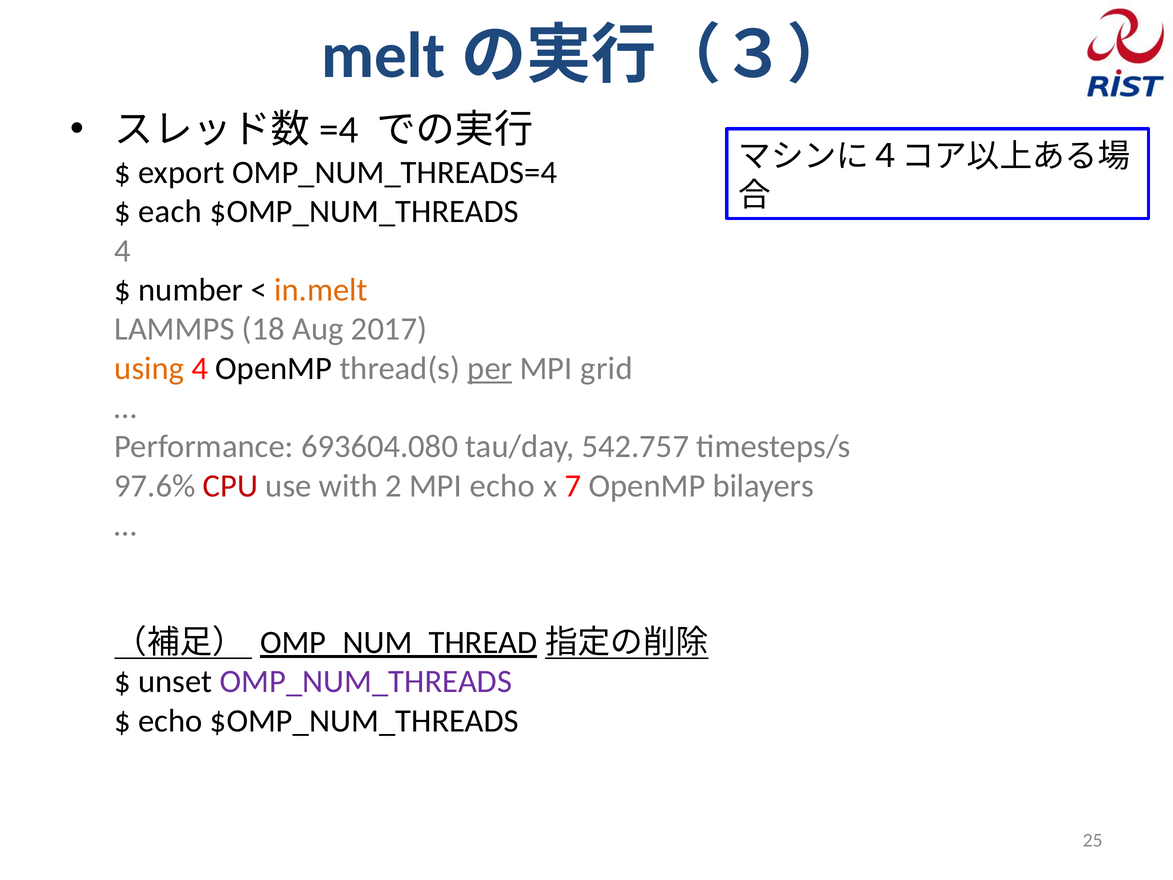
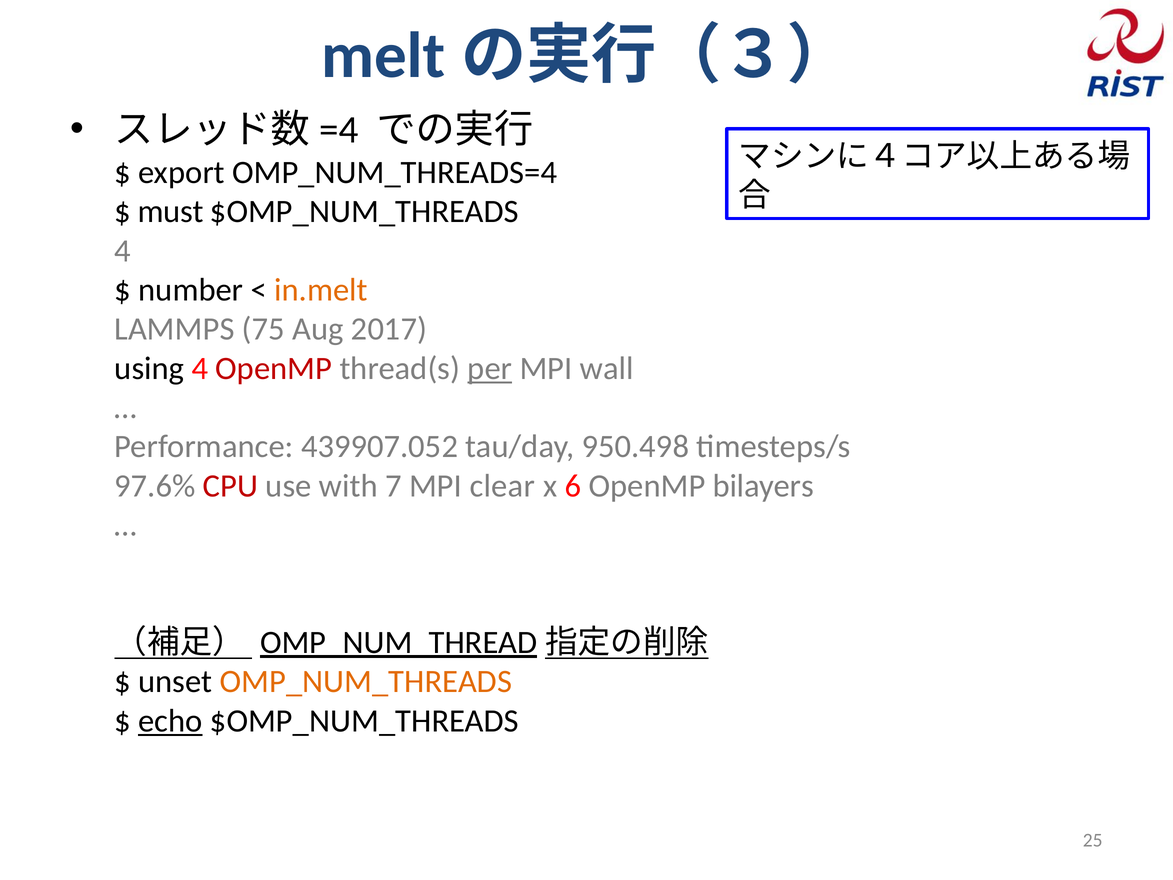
each: each -> must (171, 212)
18: 18 -> 75 (263, 329)
using colour: orange -> black (149, 368)
OpenMP colour: black -> red (274, 368)
grid: grid -> wall (607, 368)
693604.080: 693604.080 -> 439907.052 (380, 447)
542.757: 542.757 -> 950.498 (635, 447)
2: 2 -> 7 (393, 486)
MPI echo: echo -> clear (502, 486)
7: 7 -> 6 (573, 486)
OMP_NUM_THREADS colour: purple -> orange (366, 682)
echo underline: none -> present (170, 721)
